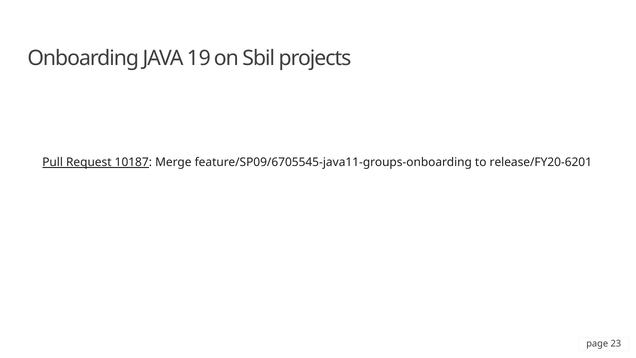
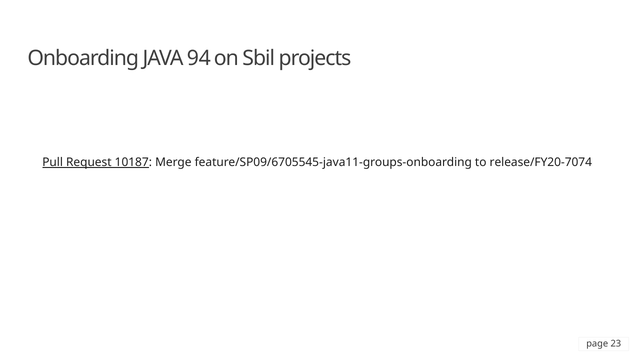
19: 19 -> 94 (199, 58)
release/FY20-6201: release/FY20-6201 -> release/FY20-7074 (541, 162)
